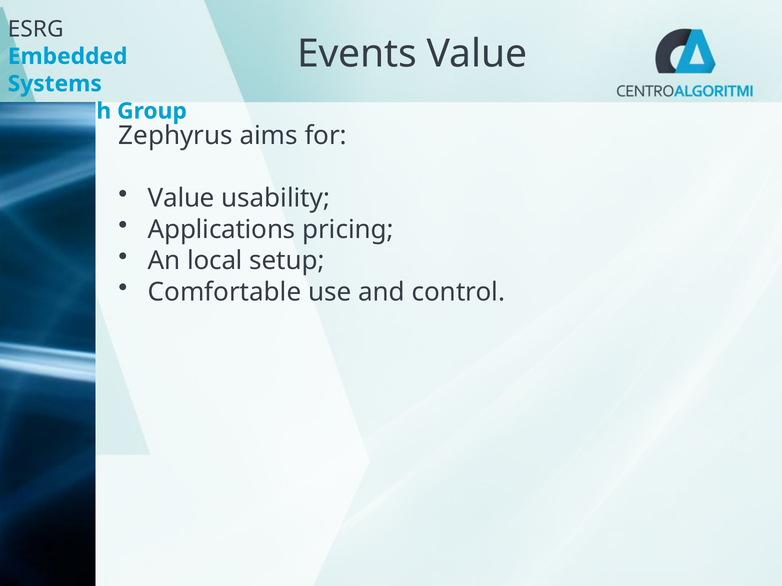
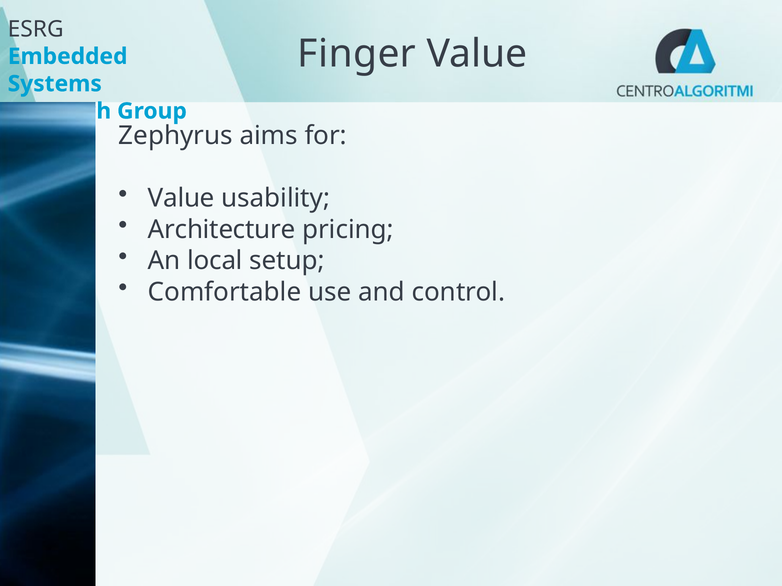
Events: Events -> Finger (357, 54)
Applications: Applications -> Architecture (222, 230)
